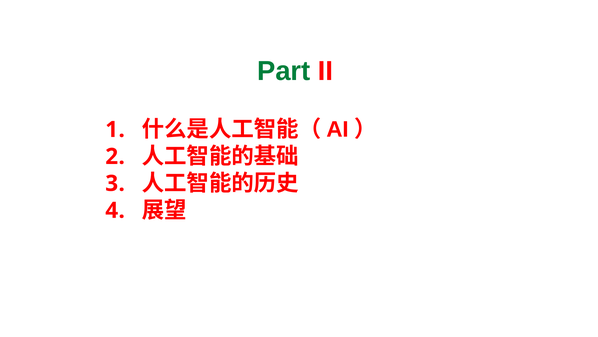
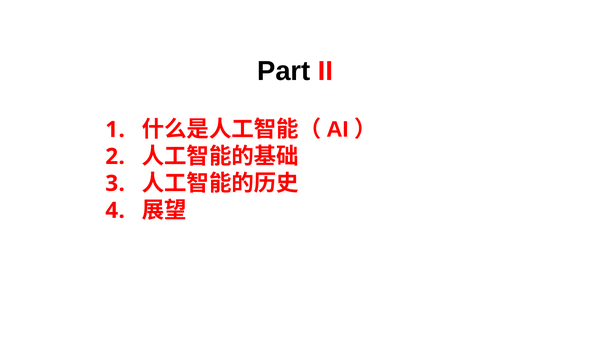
Part colour: green -> black (284, 71)
